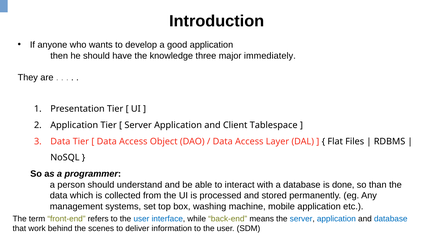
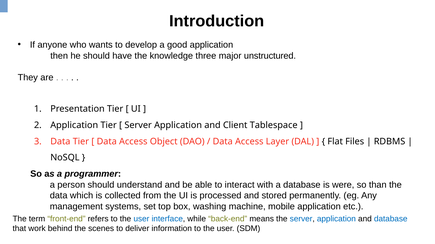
immediately: immediately -> unstructured (270, 56)
done: done -> were (343, 185)
